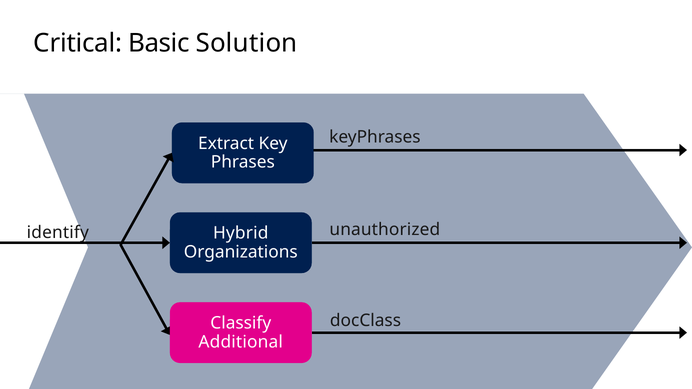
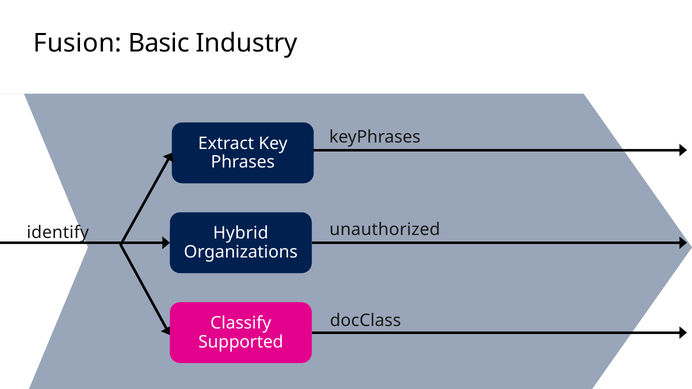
Critical: Critical -> Fusion (78, 43)
Solution: Solution -> Industry (247, 43)
Additional: Additional -> Supported (241, 342)
